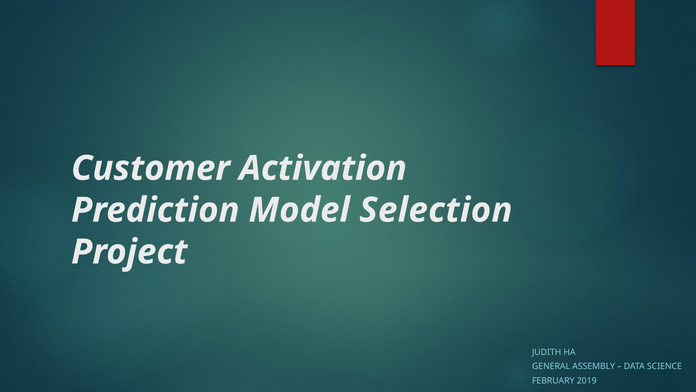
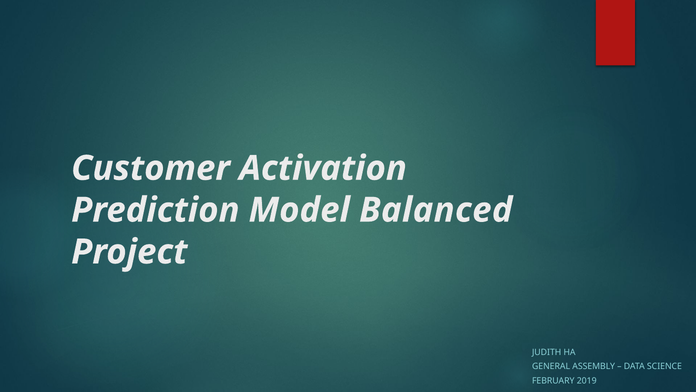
Selection: Selection -> Balanced (436, 210)
